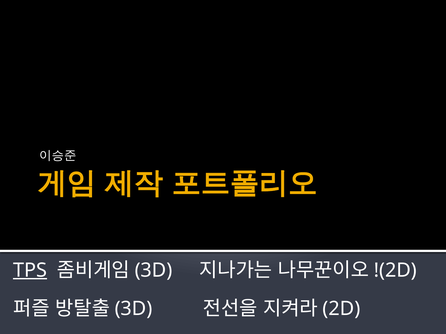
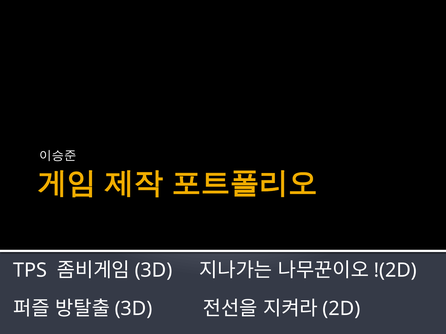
TPS underline: present -> none (30, 271)
